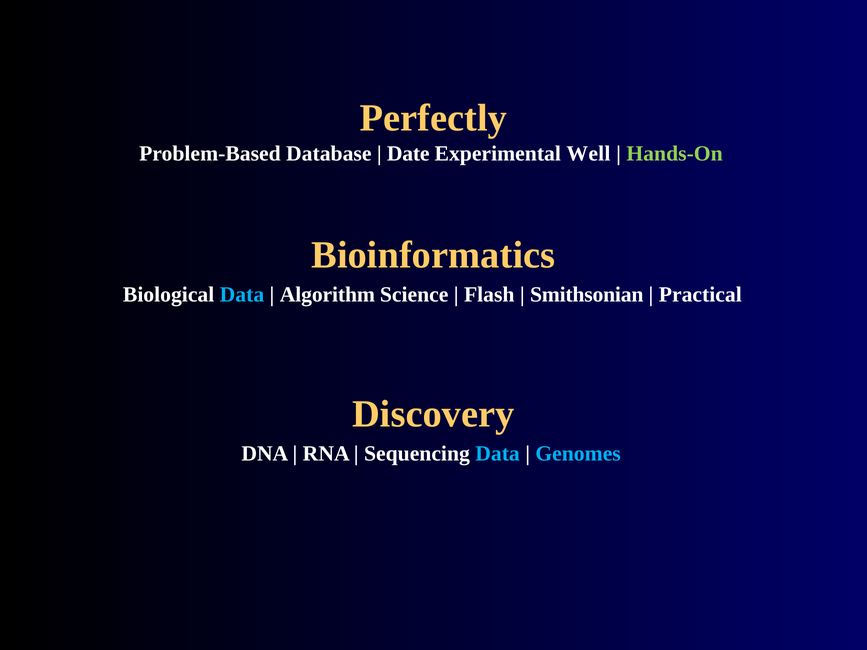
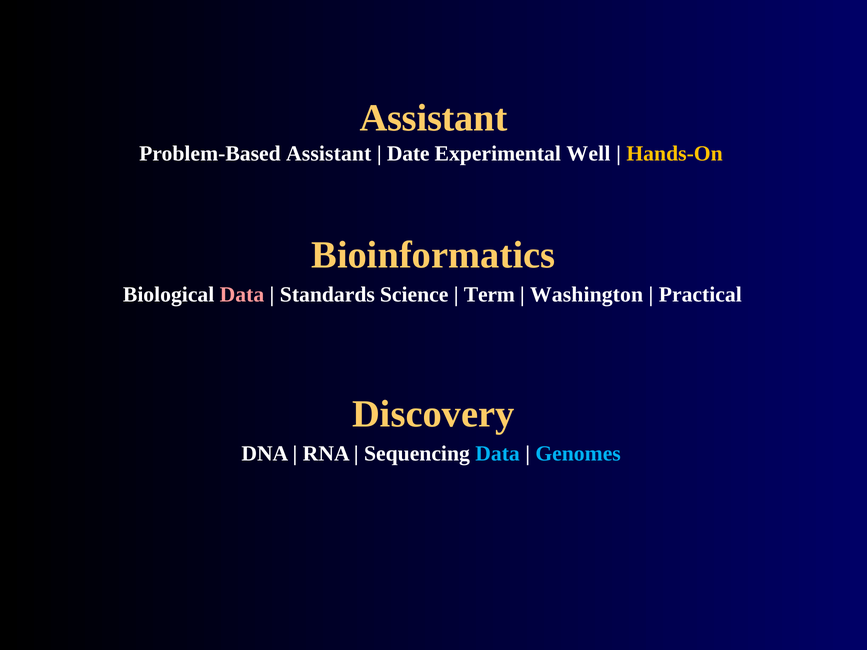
Perfectly: Perfectly -> Assistant (434, 118)
Problem-Based Database: Database -> Assistant (329, 153)
Hands-On colour: light green -> yellow (675, 153)
Data colour: light blue -> pink (242, 295)
Algorithm: Algorithm -> Standards (327, 295)
Flash: Flash -> Term (489, 295)
Smithsonian: Smithsonian -> Washington (587, 295)
